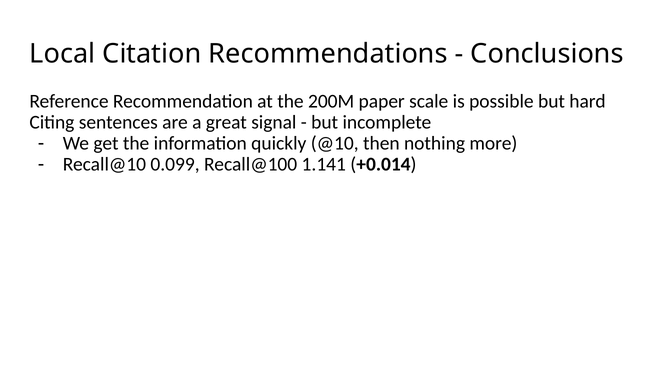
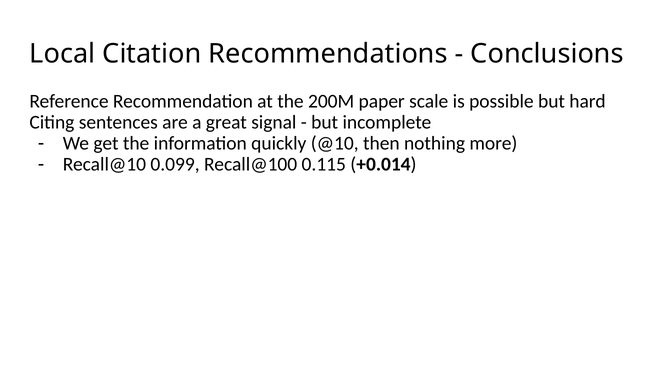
1.141: 1.141 -> 0.115 (324, 164)
